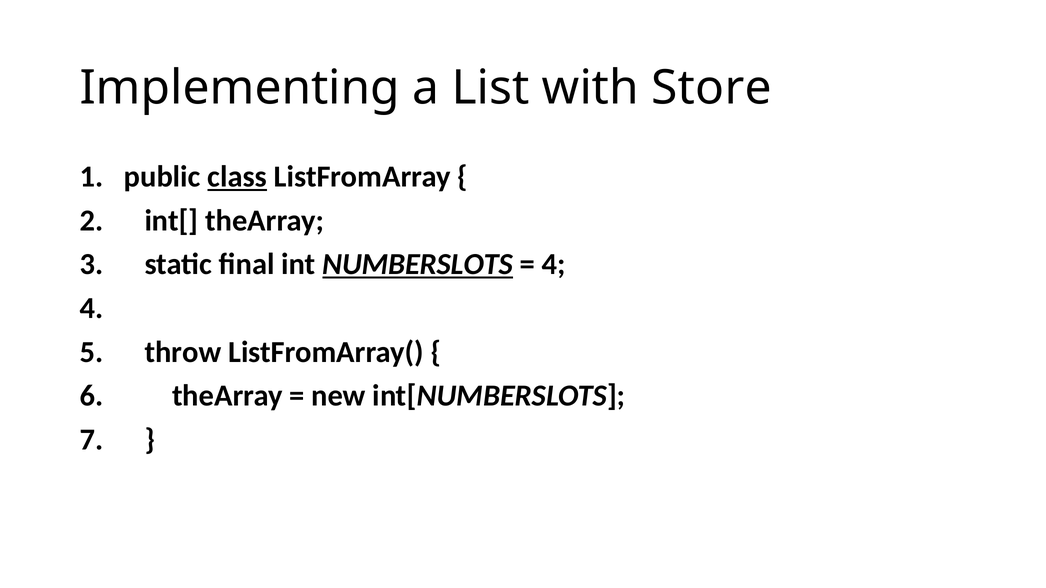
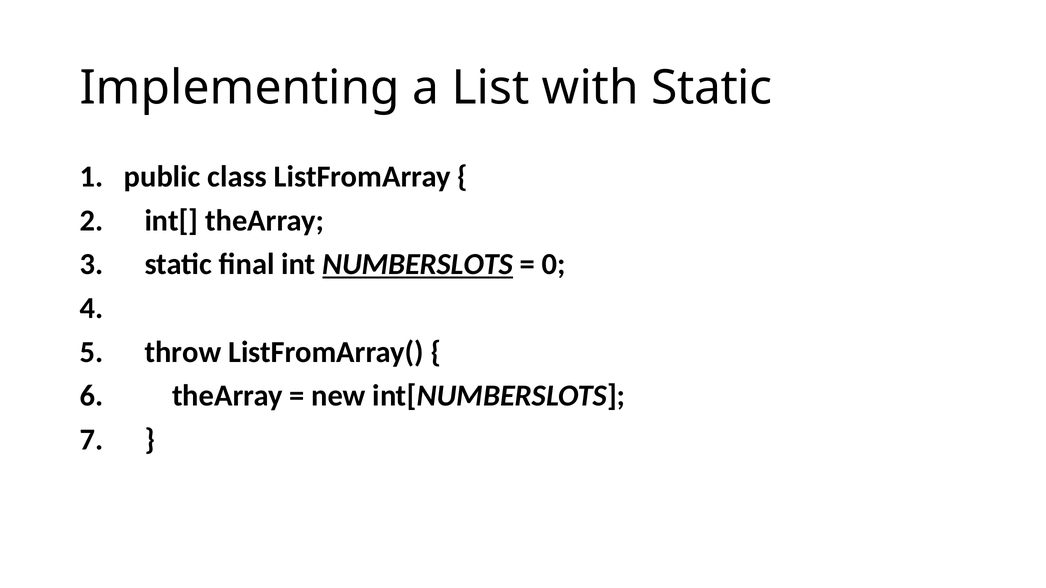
with Store: Store -> Static (712, 88)
class underline: present -> none (237, 177)
4: 4 -> 0 (554, 265)
